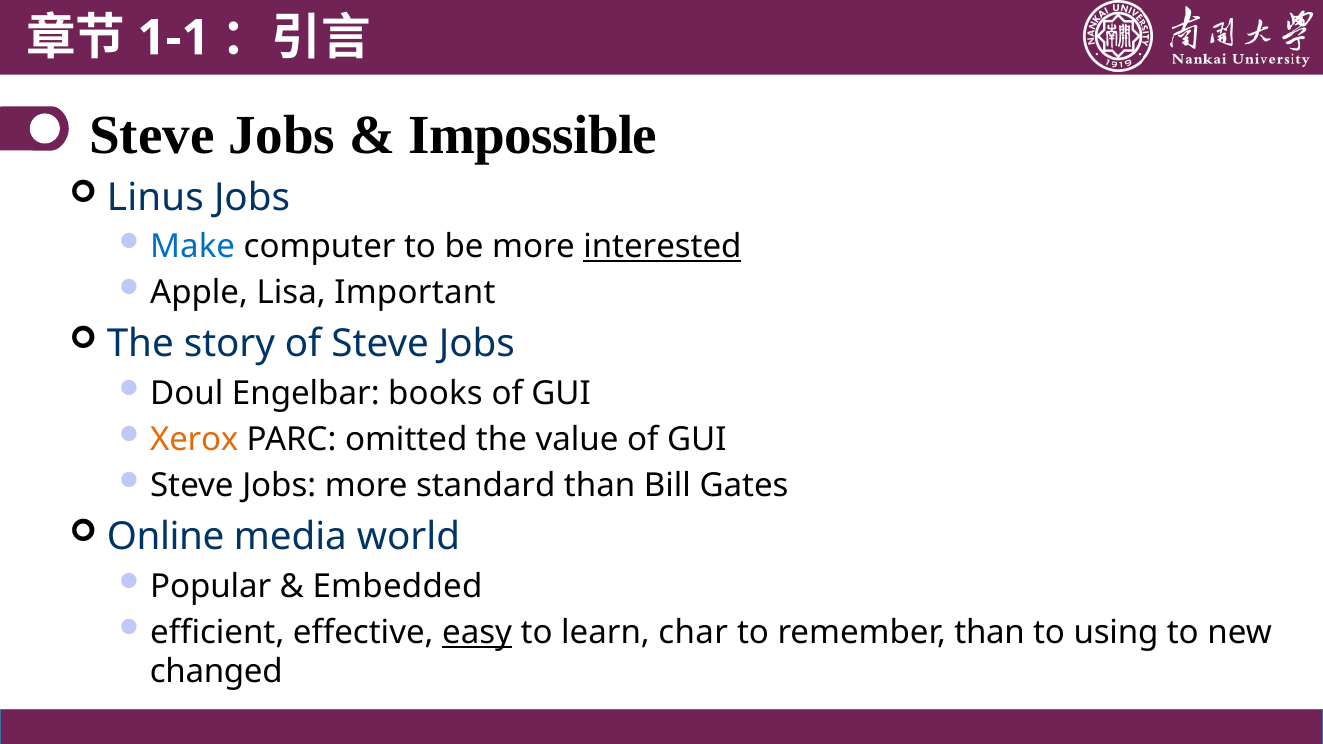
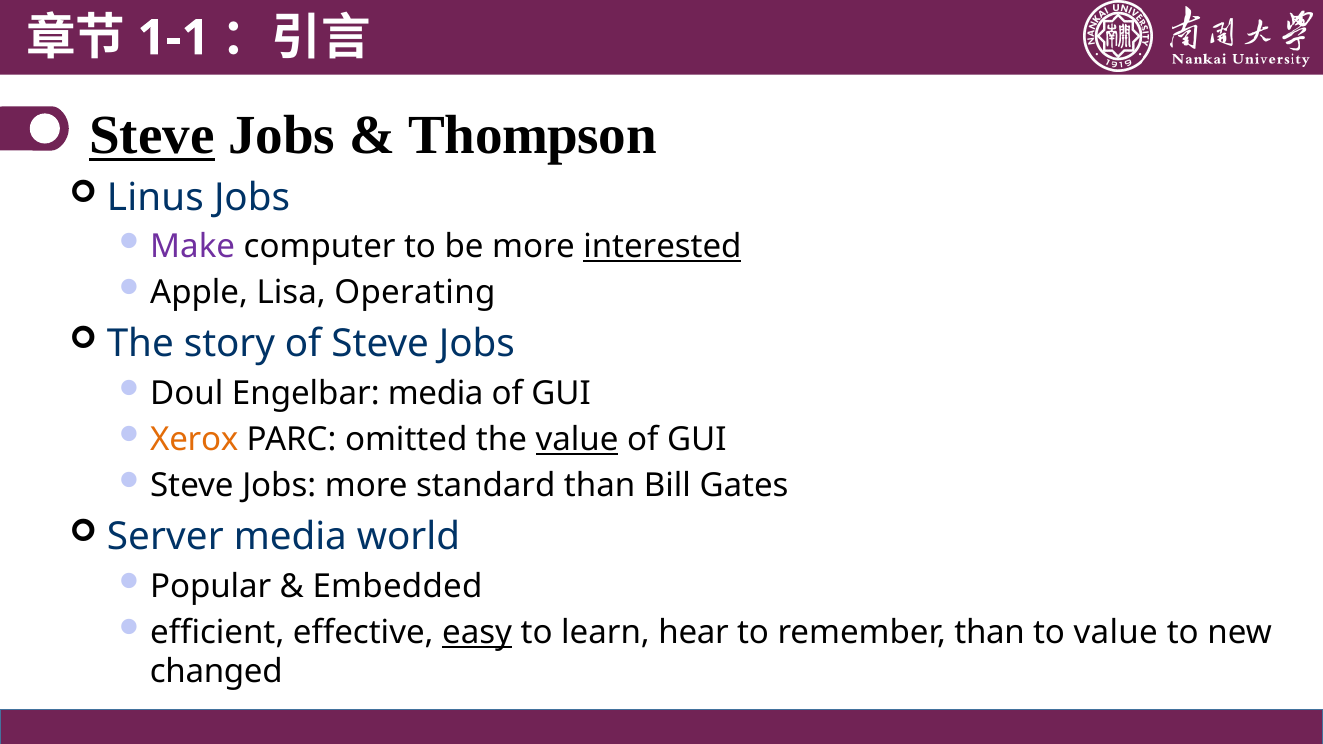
Steve underline: none -> present (152, 136)
Impossible: Impossible -> Thompson (533, 136)
Make colour: blue -> purple (193, 247)
Important: Important -> Operating (415, 293)
Engelbar books: books -> media (436, 393)
value underline: none -> present (577, 440)
Online: Online -> Server (165, 537)
char: char -> hear (694, 633)
to using: using -> value (1116, 633)
